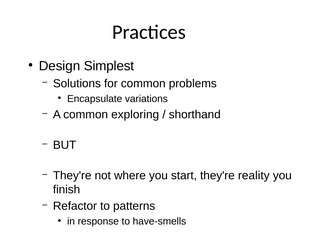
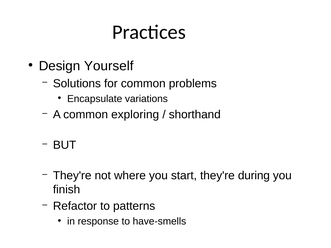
Simplest: Simplest -> Yourself (109, 66)
reality: reality -> during (254, 176)
